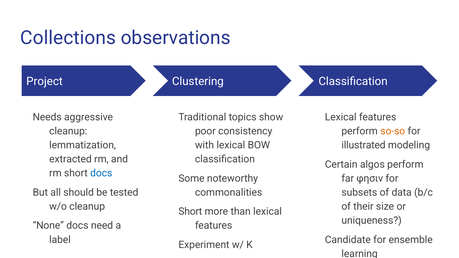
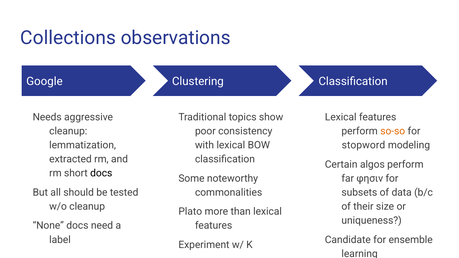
Project: Project -> Google (45, 82)
illustrated: illustrated -> stopword (363, 145)
docs colour: blue -> black (101, 173)
Short: Short -> Plato (190, 212)
